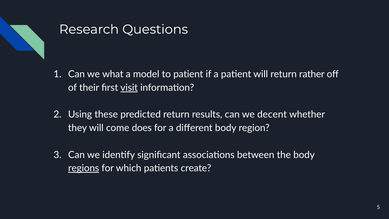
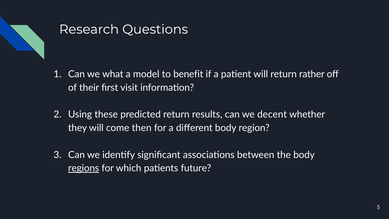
to patient: patient -> benefit (188, 74)
visit underline: present -> none (129, 88)
does: does -> then (142, 128)
create: create -> future (196, 168)
